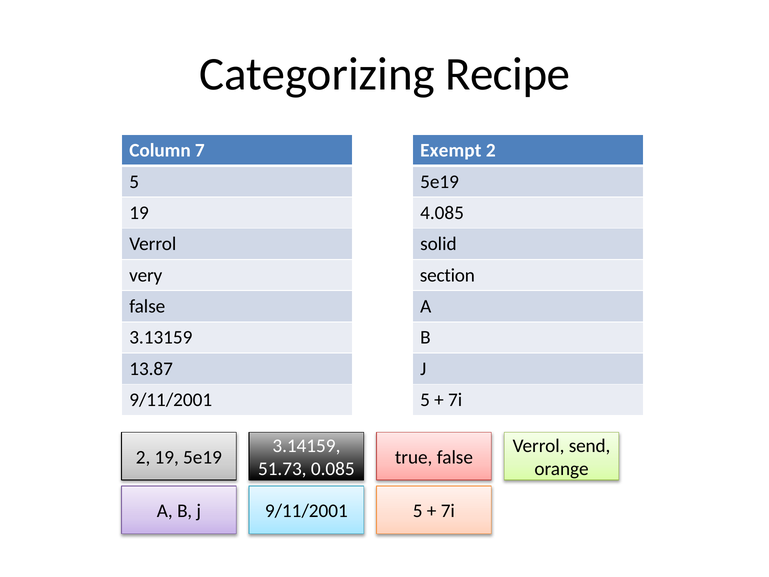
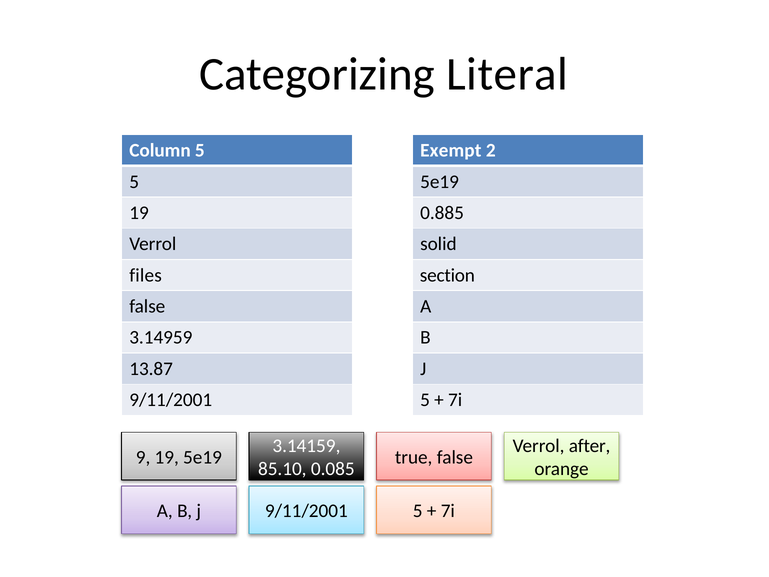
Recipe: Recipe -> Literal (507, 74)
Column 7: 7 -> 5 (200, 150)
4.085: 4.085 -> 0.885 (442, 213)
very: very -> files (146, 275)
3.13159: 3.13159 -> 3.14959 (161, 337)
send: send -> after (590, 446)
2: 2 -> 9 (143, 457)
51.73: 51.73 -> 85.10 (282, 469)
